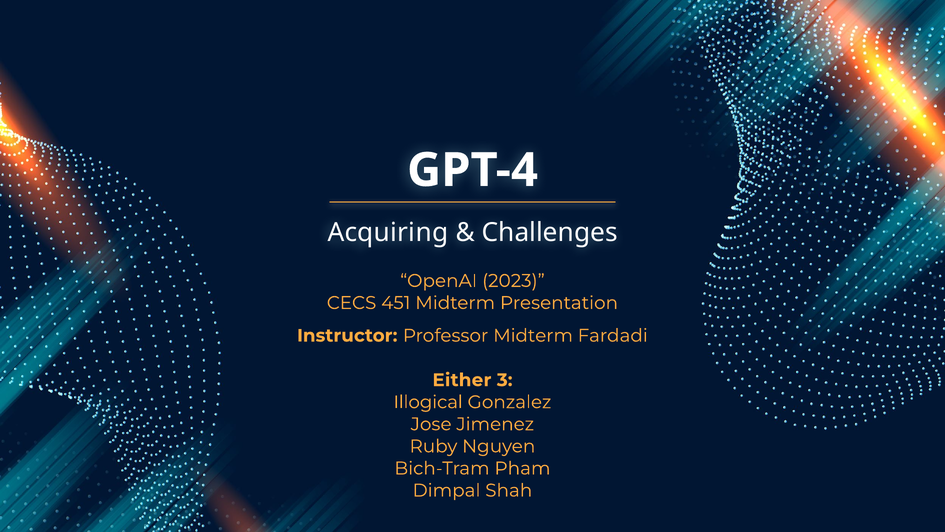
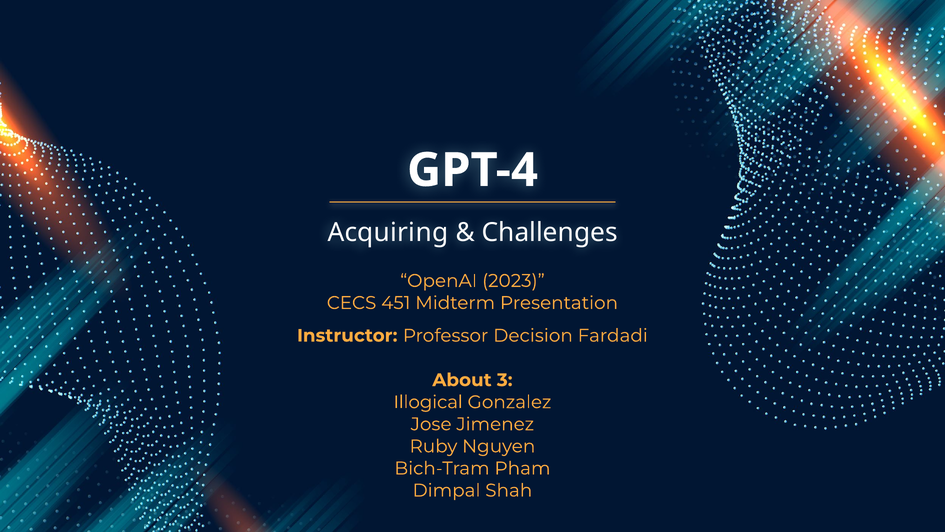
Professor Midterm: Midterm -> Decision (533, 335)
Either: Either -> About (462, 380)
